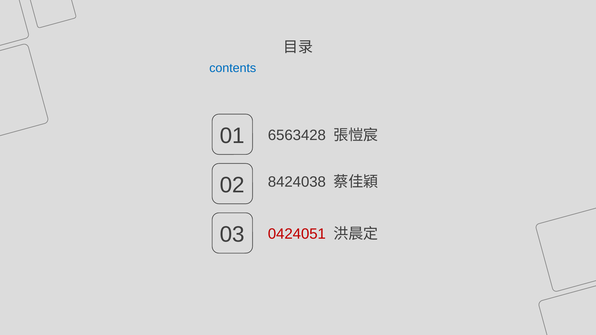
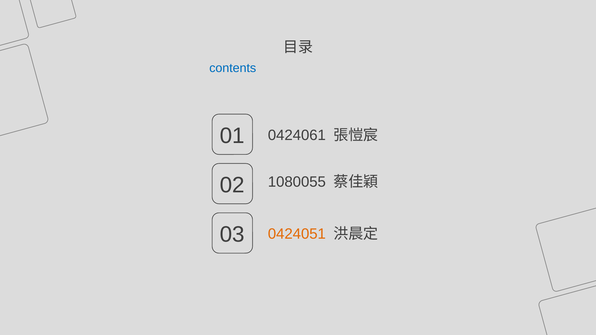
6563428: 6563428 -> 0424061 (297, 135)
8424038: 8424038 -> 1080055 (297, 182)
0424051 colour: red -> orange (297, 234)
